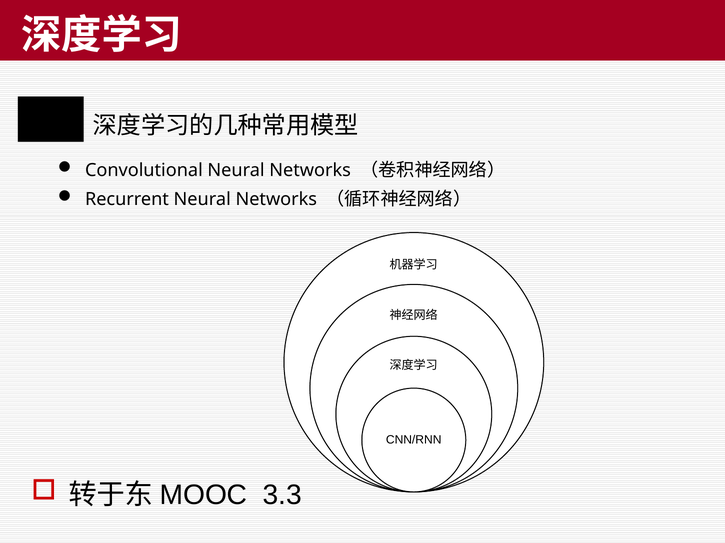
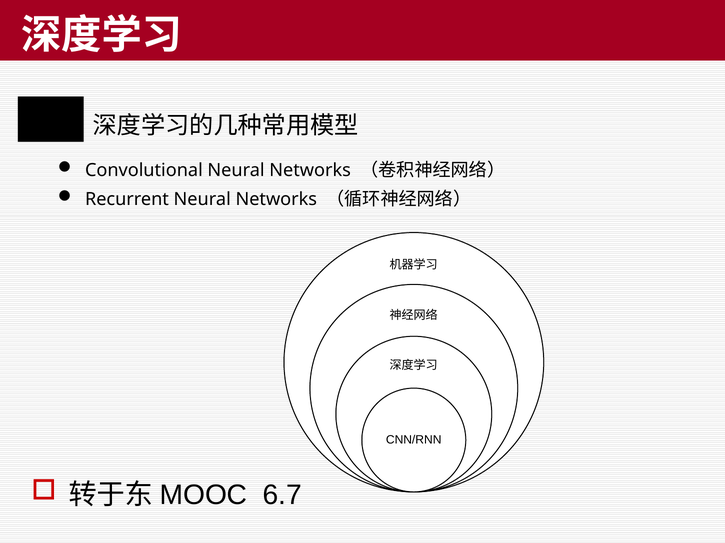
3.3: 3.3 -> 6.7 (282, 496)
